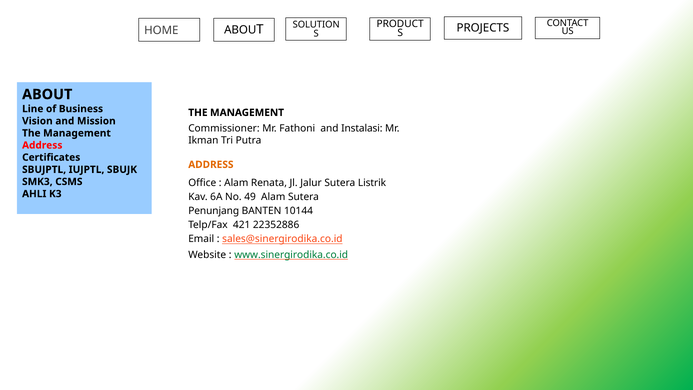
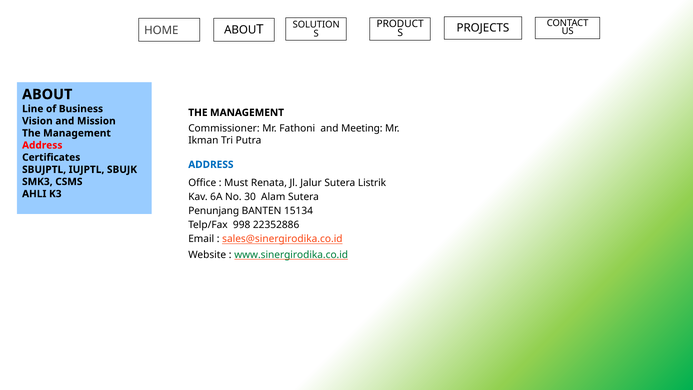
Instalasi: Instalasi -> Meeting (362, 128)
ADDRESS colour: orange -> blue (211, 165)
Alam: Alam -> Must (236, 183)
49: 49 -> 30 (250, 197)
10144: 10144 -> 15134 (299, 211)
421: 421 -> 998 (242, 225)
